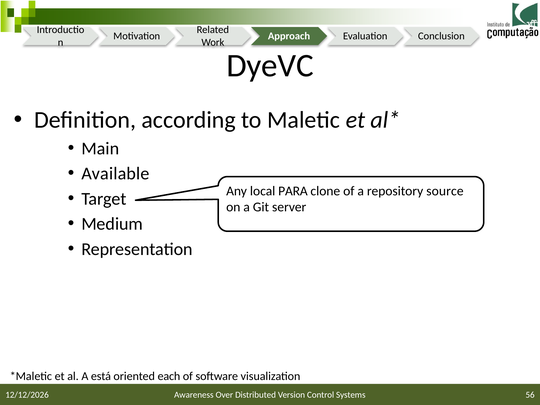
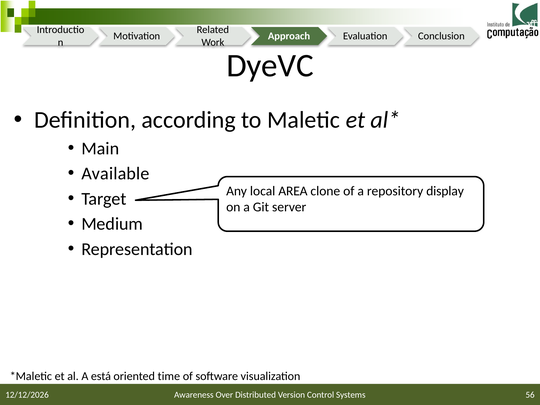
PARA: PARA -> AREA (293, 191)
source: source -> display (445, 191)
each: each -> time (169, 376)
